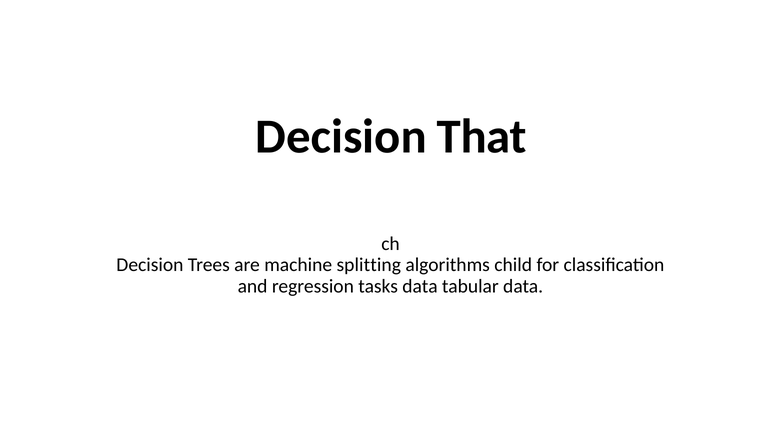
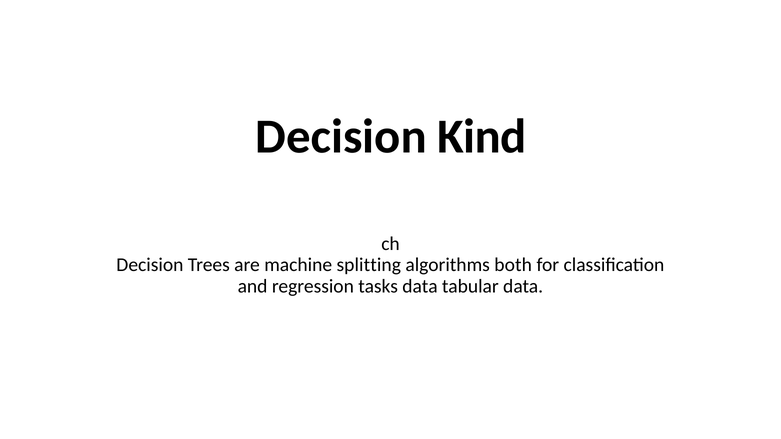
That: That -> Kind (482, 137)
child: child -> both (513, 265)
